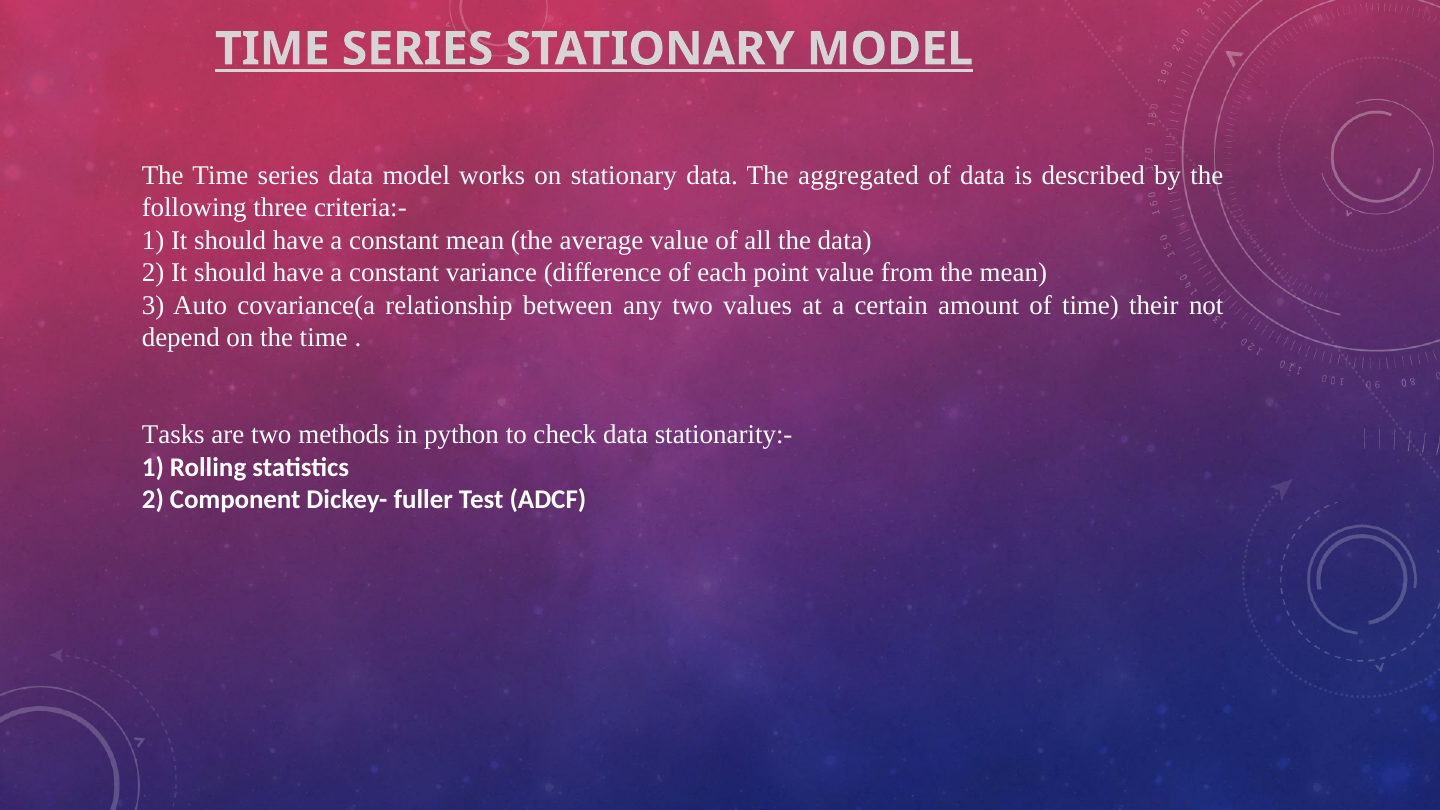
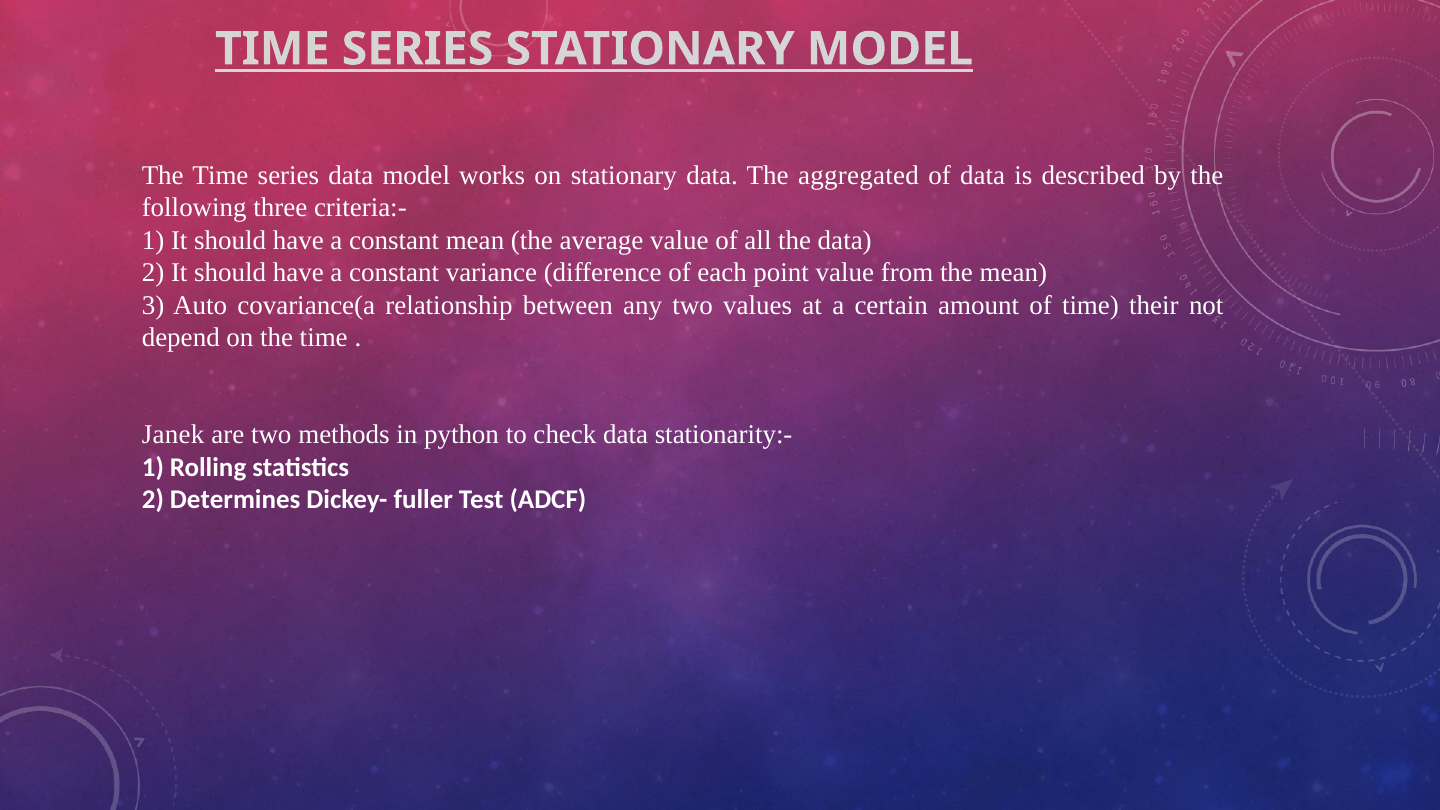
Tasks: Tasks -> Janek (173, 435)
Component: Component -> Determines (235, 499)
